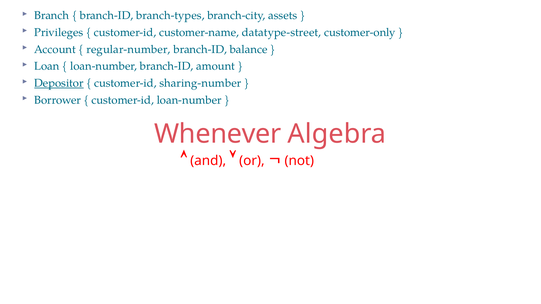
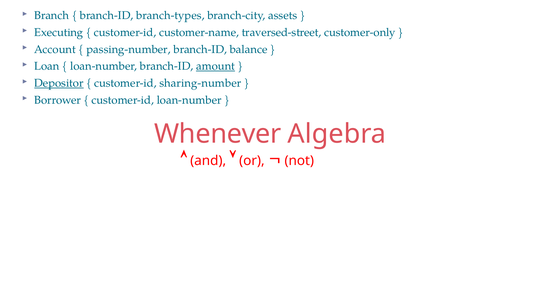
Privileges: Privileges -> Executing (59, 32)
datatype-street: datatype-street -> traversed-street (282, 32)
regular-number: regular-number -> passing-number (129, 49)
amount underline: none -> present (216, 66)
